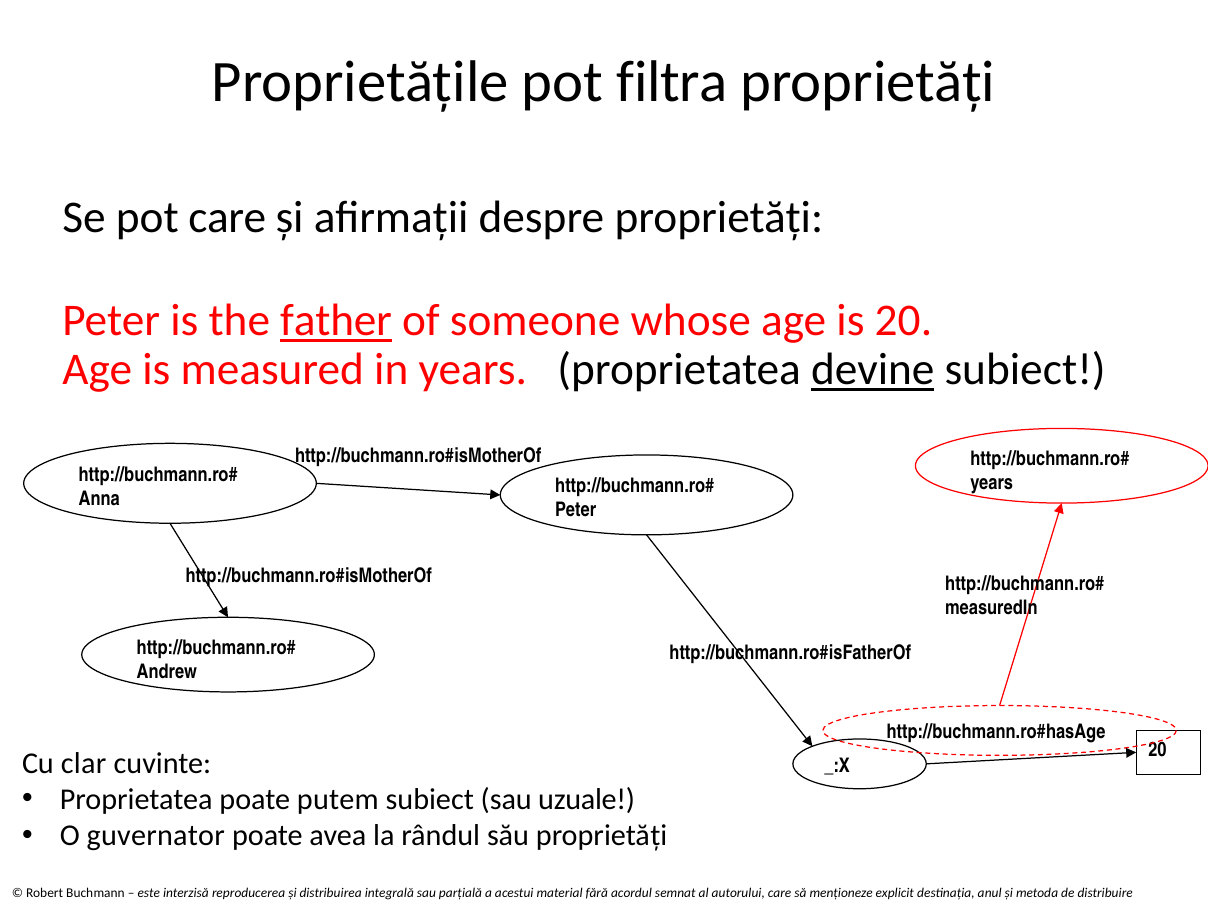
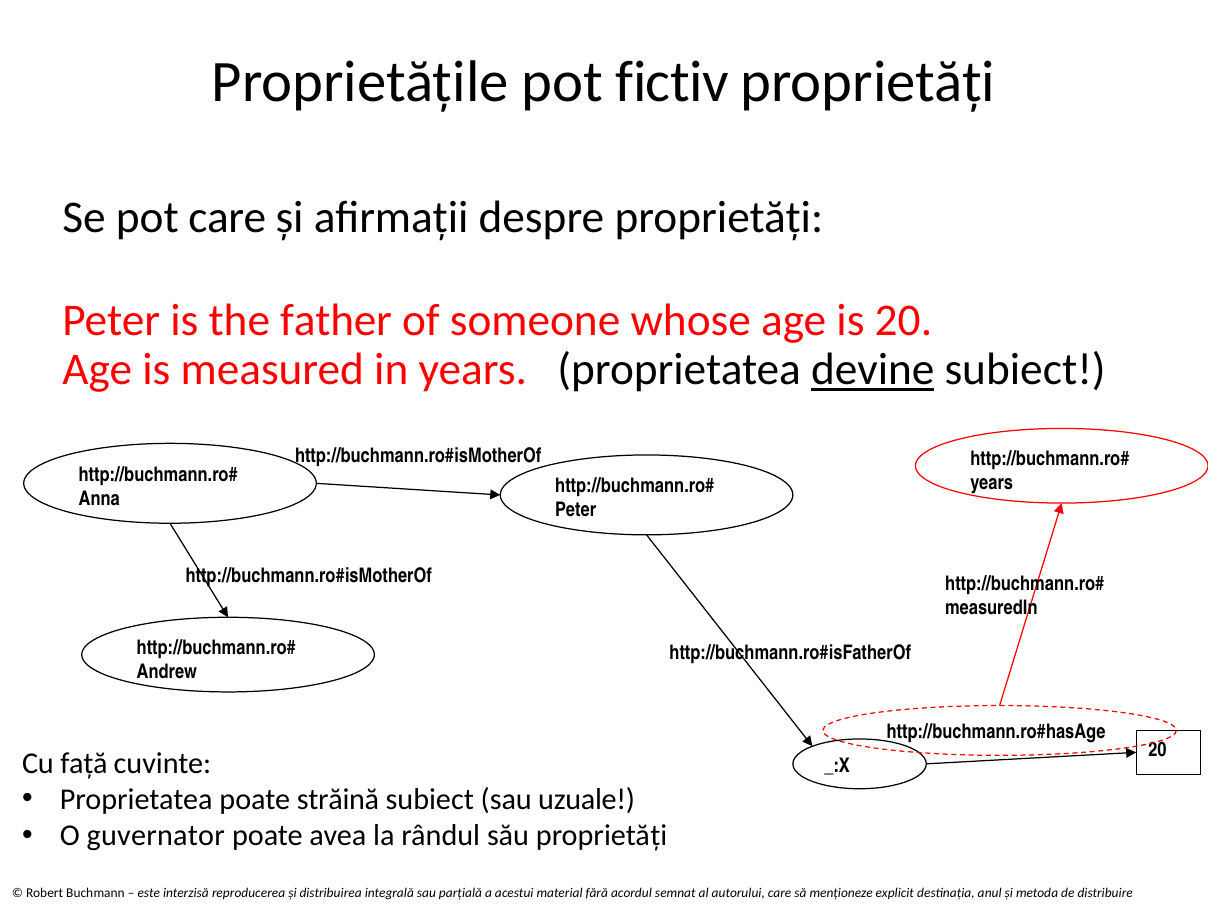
filtra: filtra -> fictiv (672, 82)
father underline: present -> none (336, 321)
clar: clar -> față (84, 763)
putem: putem -> străină (338, 799)
